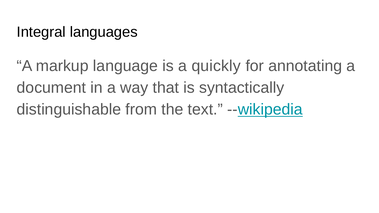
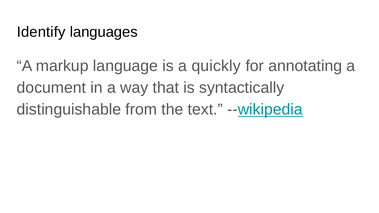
Integral: Integral -> Identify (41, 32)
